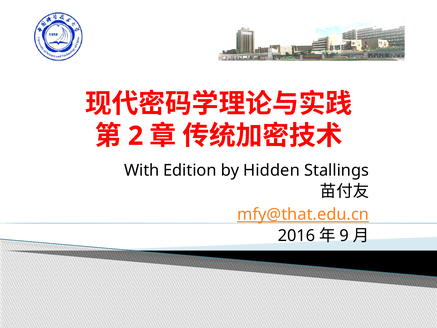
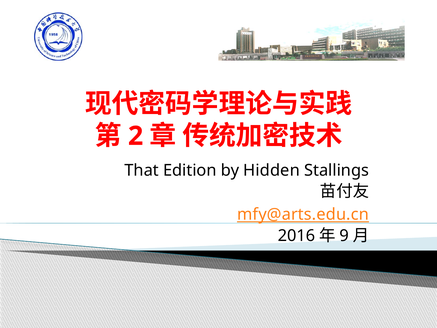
With: With -> That (142, 170)
mfy@that.edu.cn: mfy@that.edu.cn -> mfy@arts.edu.cn (303, 214)
